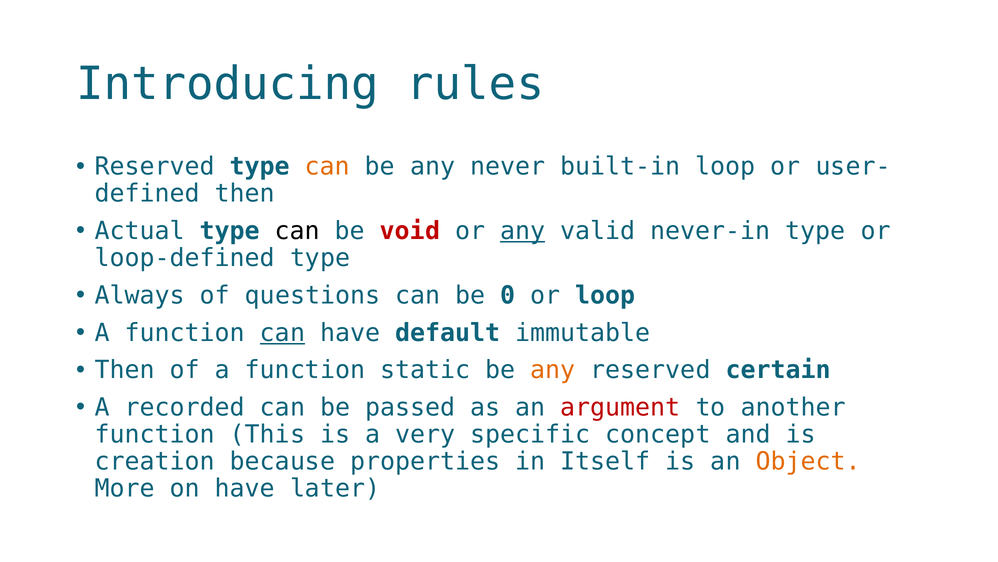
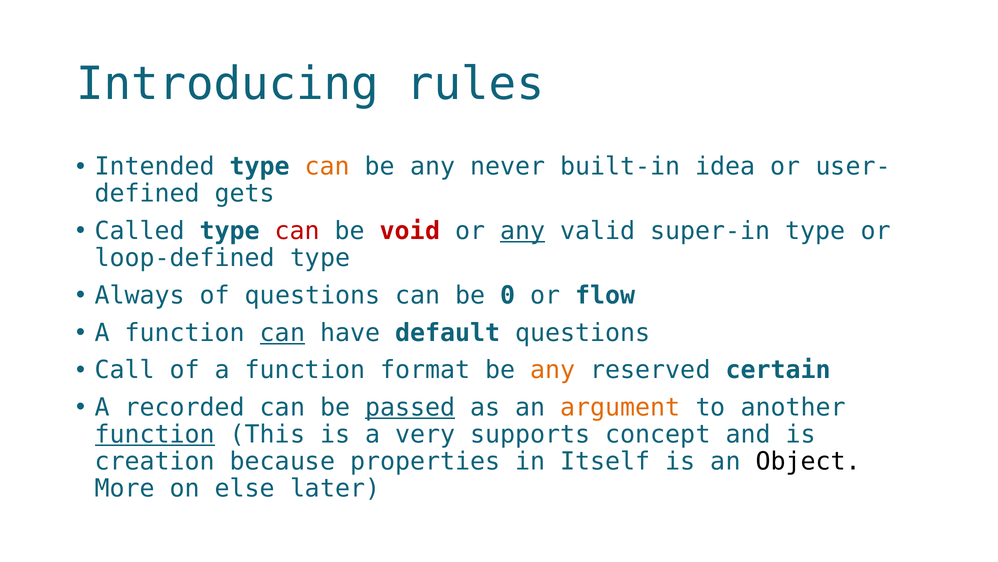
Reserved: Reserved -> Intended (155, 167)
built-in loop: loop -> idea (725, 167)
then: then -> gets (245, 193)
Actual: Actual -> Called (140, 231)
can colour: black -> red (297, 231)
never-in: never-in -> super-in (710, 231)
or loop: loop -> flow (605, 295)
default immutable: immutable -> questions (583, 332)
Then: Then -> Call (125, 370)
static: static -> format (425, 370)
passed underline: none -> present (410, 407)
argument colour: red -> orange (620, 407)
function underline: none -> present (155, 434)
specific: specific -> supports (530, 434)
Object colour: orange -> black (808, 461)
on have: have -> else (245, 488)
